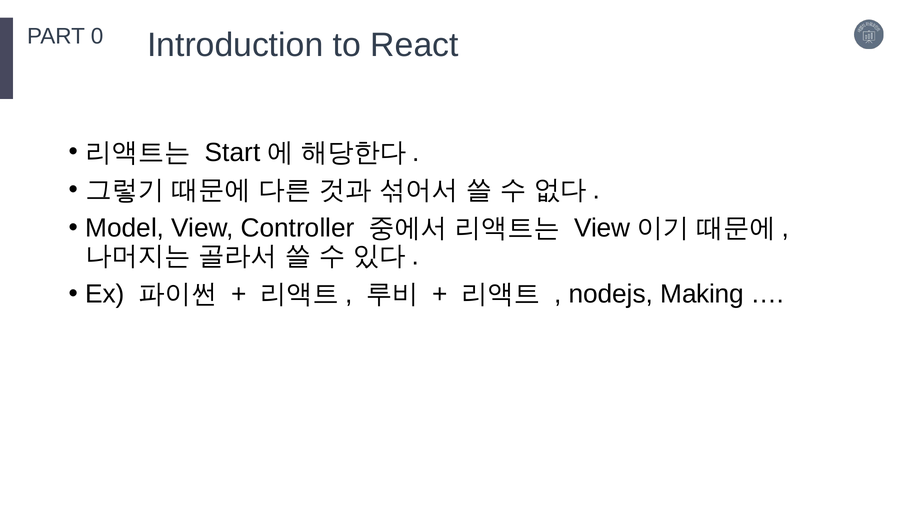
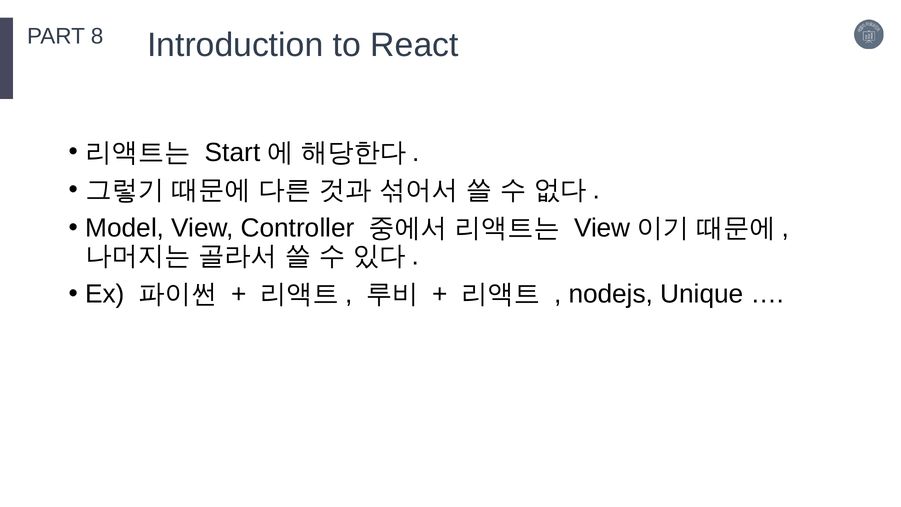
0: 0 -> 8 (97, 36)
Making: Making -> Unique (702, 294)
